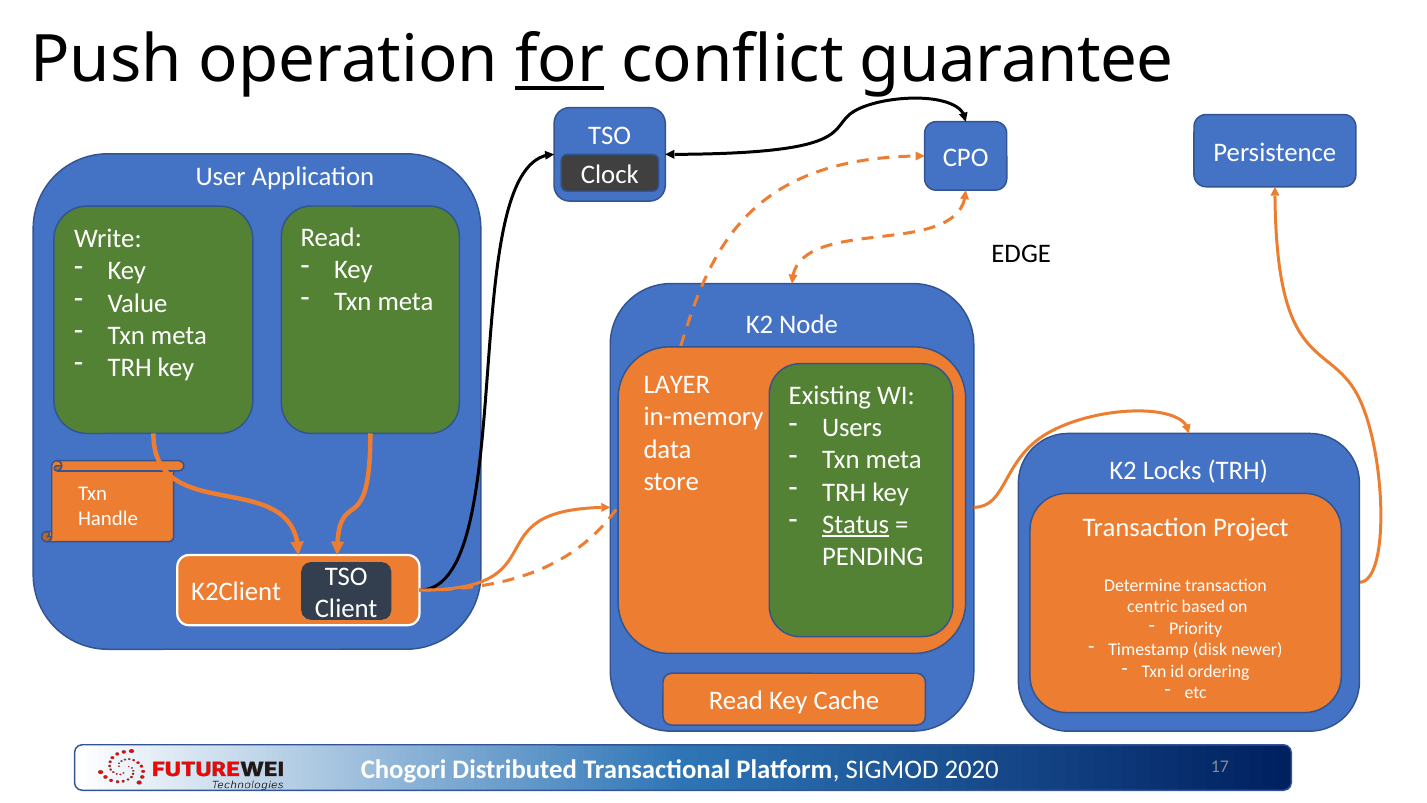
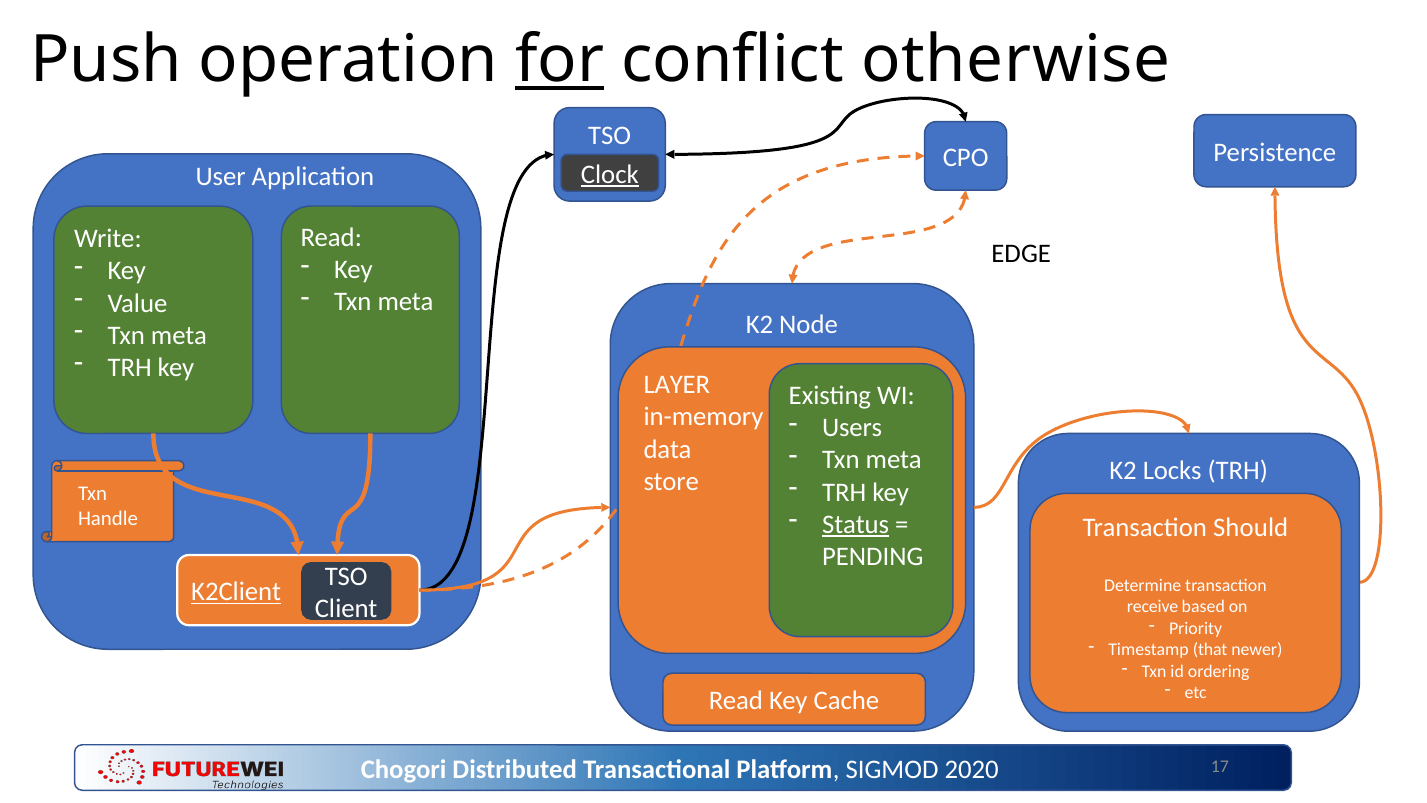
guarantee: guarantee -> otherwise (1016, 59)
Clock underline: none -> present (610, 175)
Project: Project -> Should (1251, 527)
K2Client underline: none -> present (236, 592)
centric: centric -> receive (1153, 607)
disk: disk -> that (1210, 649)
